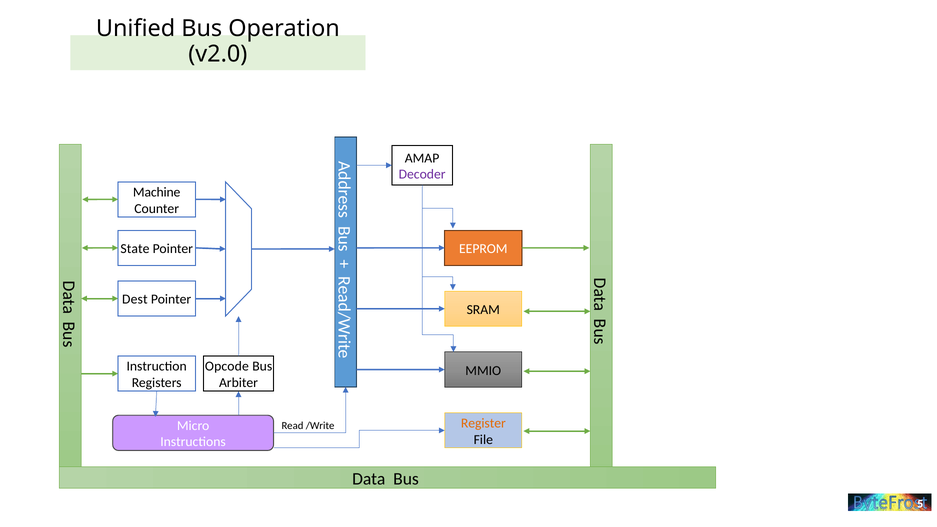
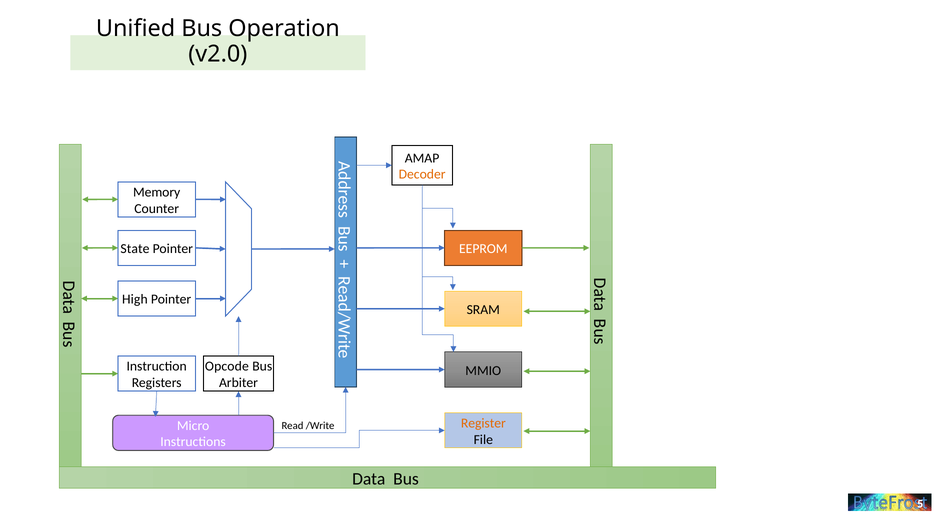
Decoder colour: purple -> orange (422, 174)
Machine: Machine -> Memory (157, 192)
Dest: Dest -> High (135, 299)
